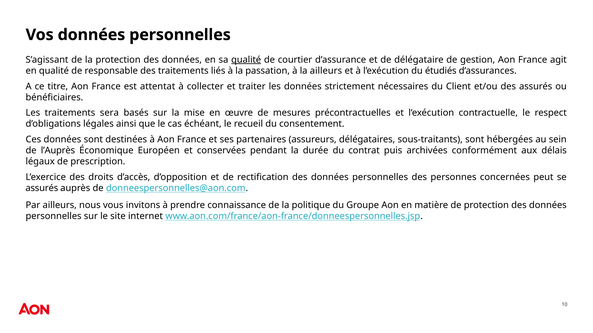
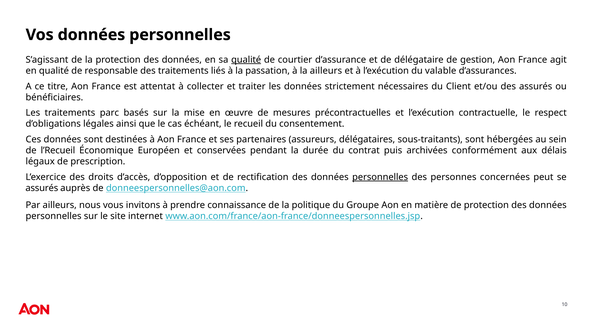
étudiés: étudiés -> valable (441, 71)
sera: sera -> parc (109, 113)
l’Auprès: l’Auprès -> l’Recueil (58, 151)
personnelles underline: none -> present (380, 177)
